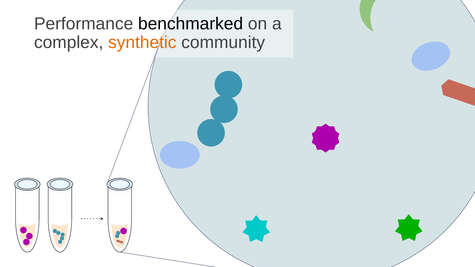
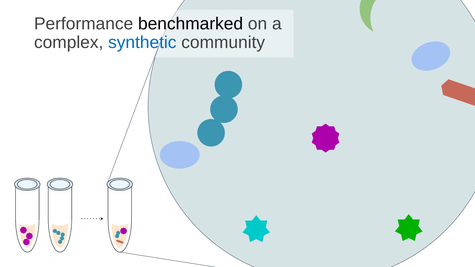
synthetic colour: orange -> blue (142, 43)
